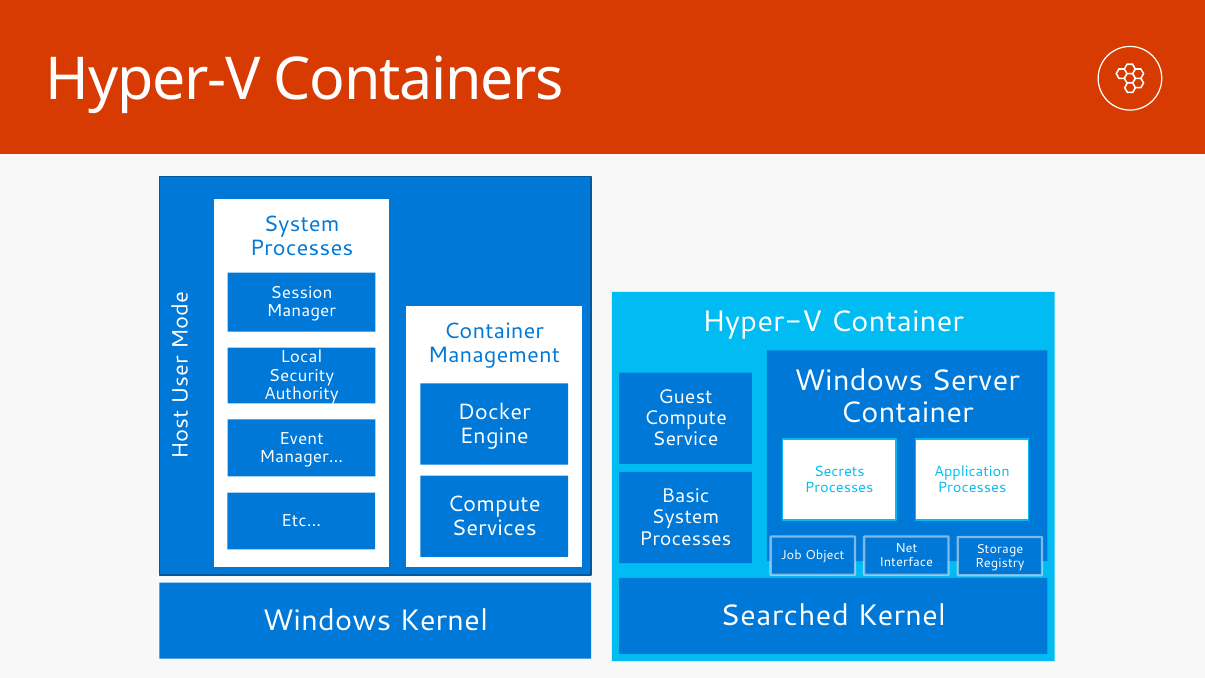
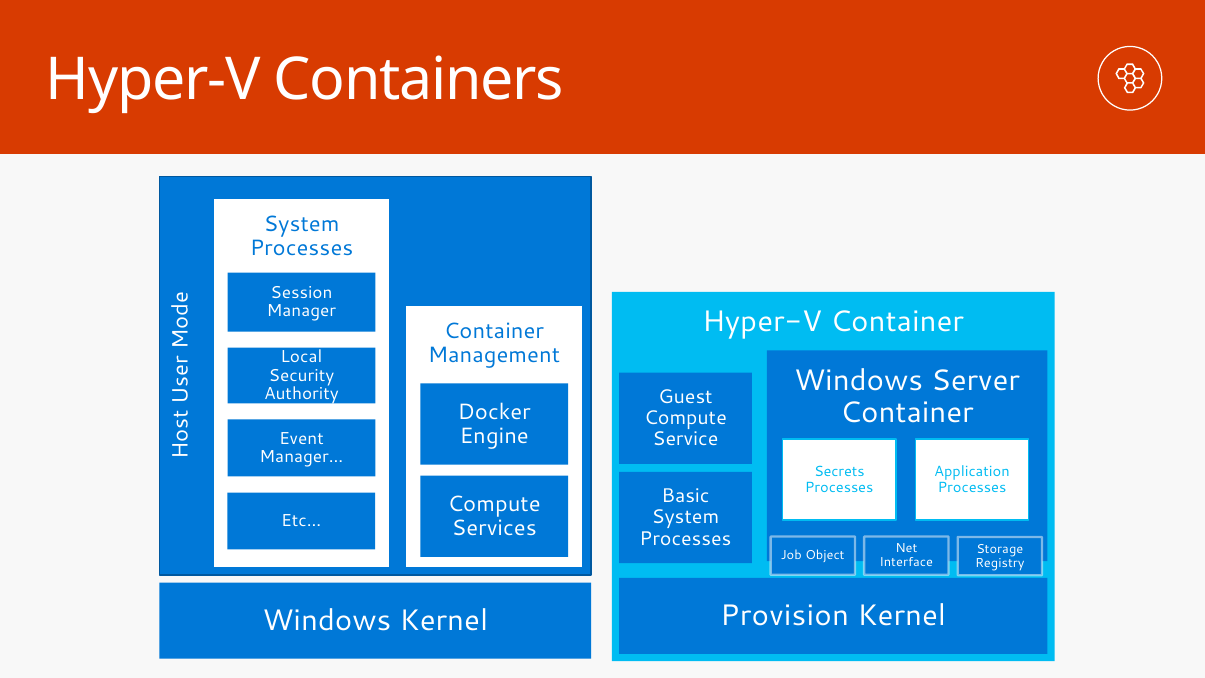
Searched: Searched -> Provision (785, 616)
